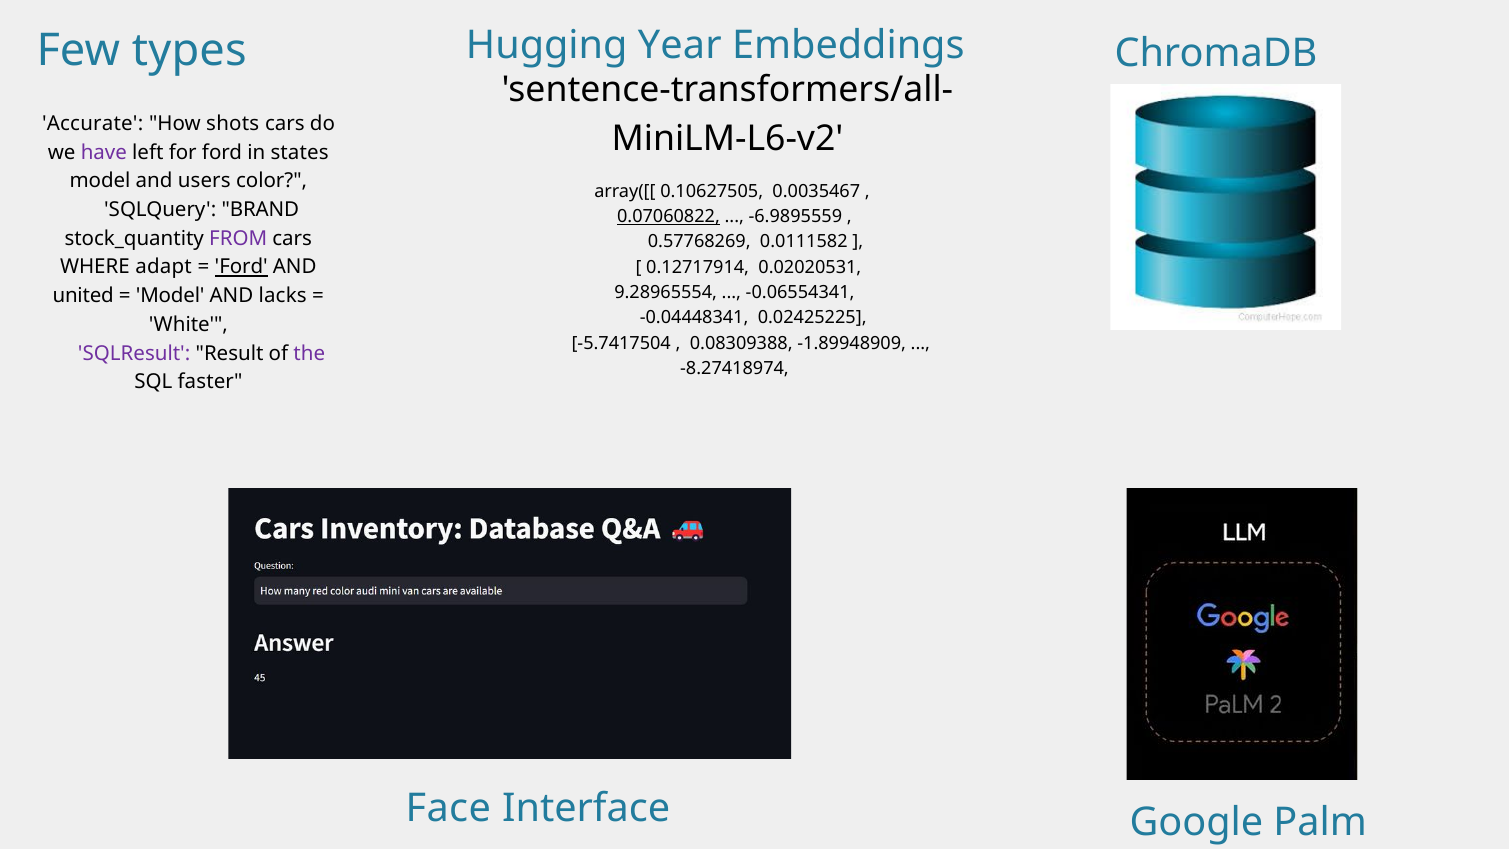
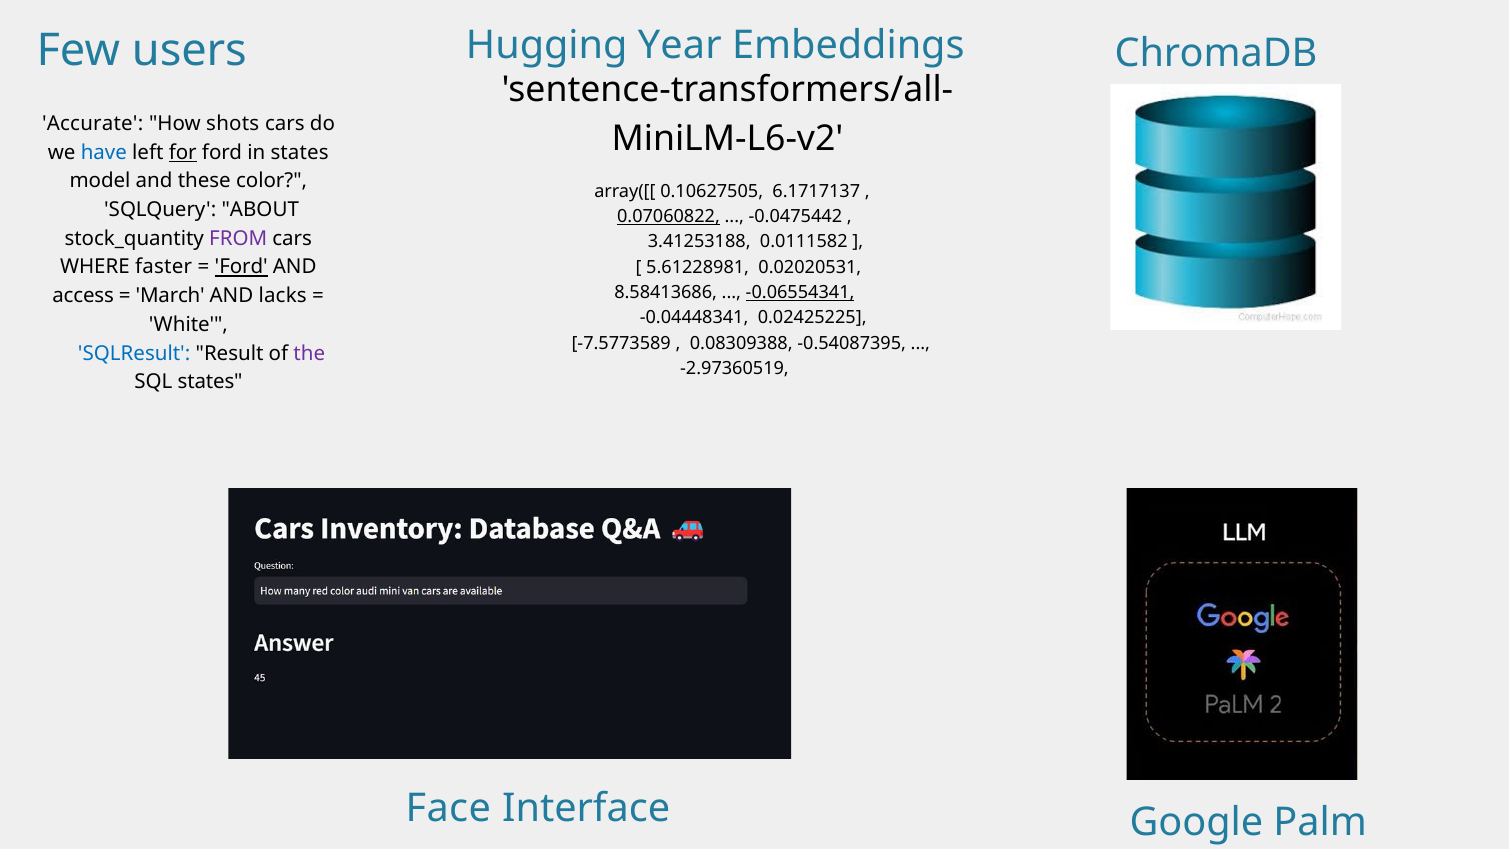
types: types -> users (189, 51)
have colour: purple -> blue (104, 152)
for underline: none -> present (183, 152)
users: users -> these (204, 181)
0.0035467: 0.0035467 -> 6.1717137 (816, 191)
BRAND: BRAND -> ABOUT (260, 210)
-6.9895559: -6.9895559 -> -0.0475442 (795, 216)
0.57768269: 0.57768269 -> 3.41253188 (699, 242)
adapt: adapt -> faster (164, 267)
0.12717914: 0.12717914 -> 5.61228981 (698, 267)
9.28965554: 9.28965554 -> 8.58413686 (666, 292)
-0.06554341 underline: none -> present (800, 292)
united: united -> access (83, 296)
Model: Model -> March (170, 296)
-5.7417504: -5.7417504 -> -7.5773589 (621, 343)
-1.89948909: -1.89948909 -> -0.54087395 (852, 343)
SQLResult colour: purple -> blue (134, 353)
-8.27418974: -8.27418974 -> -2.97360519 (734, 369)
SQL faster: faster -> states (210, 382)
